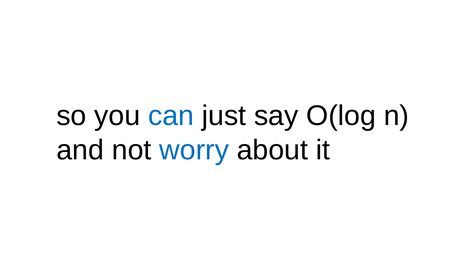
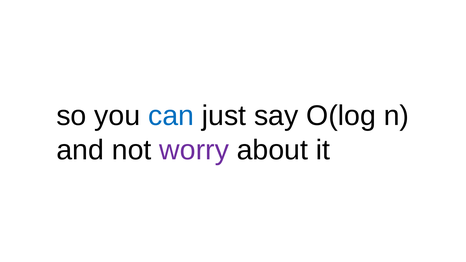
worry colour: blue -> purple (194, 150)
